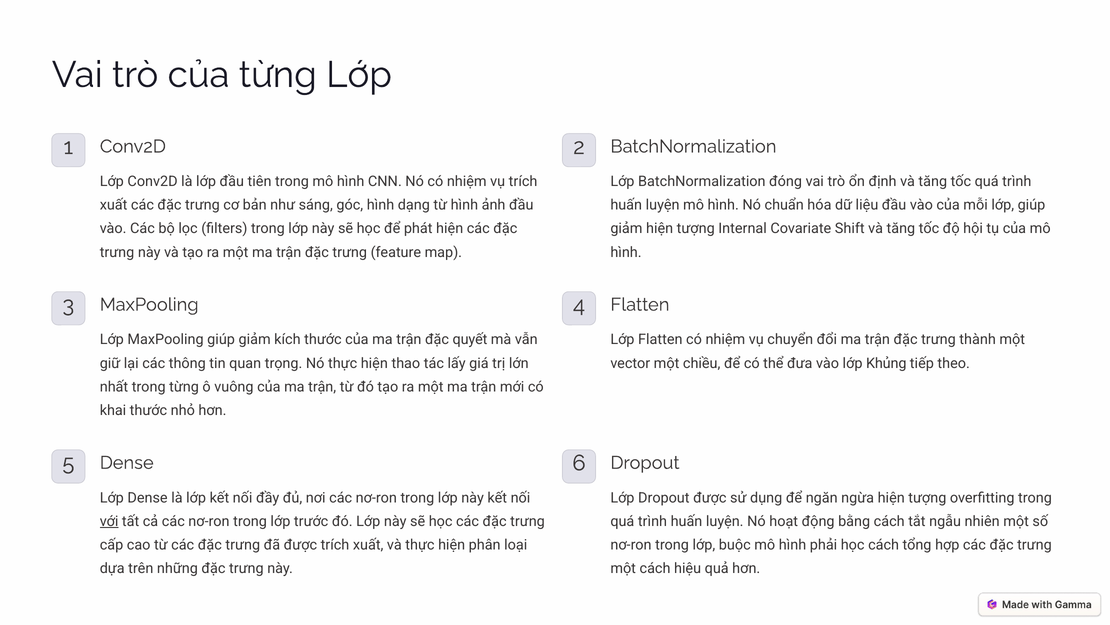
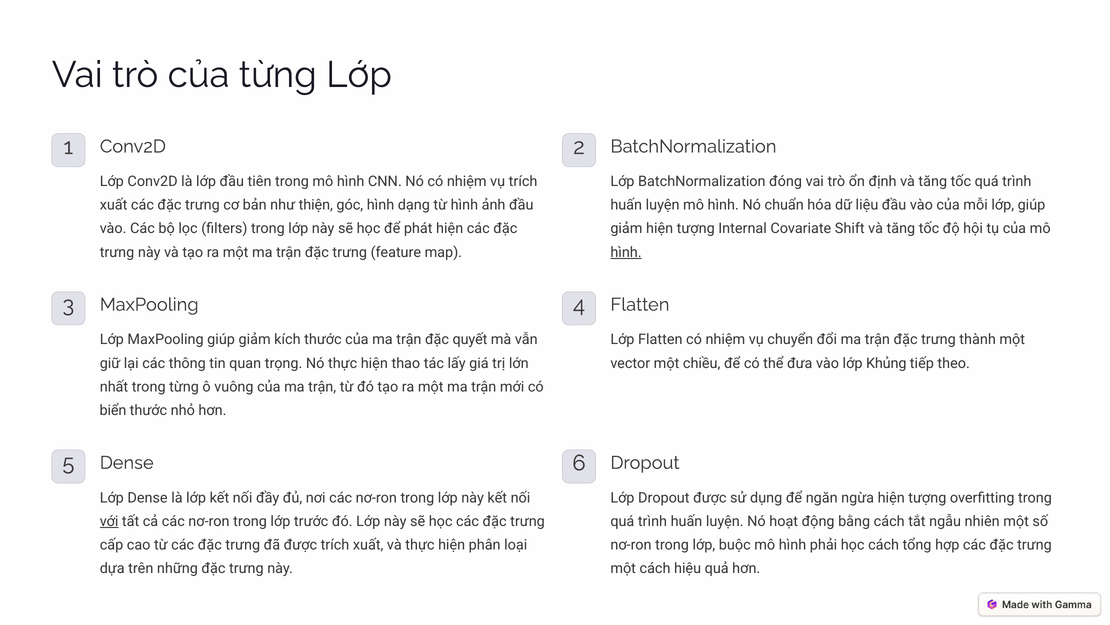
sáng: sáng -> thiện (316, 205)
hình underline: none -> present (626, 252)
khai: khai -> biển (113, 410)
